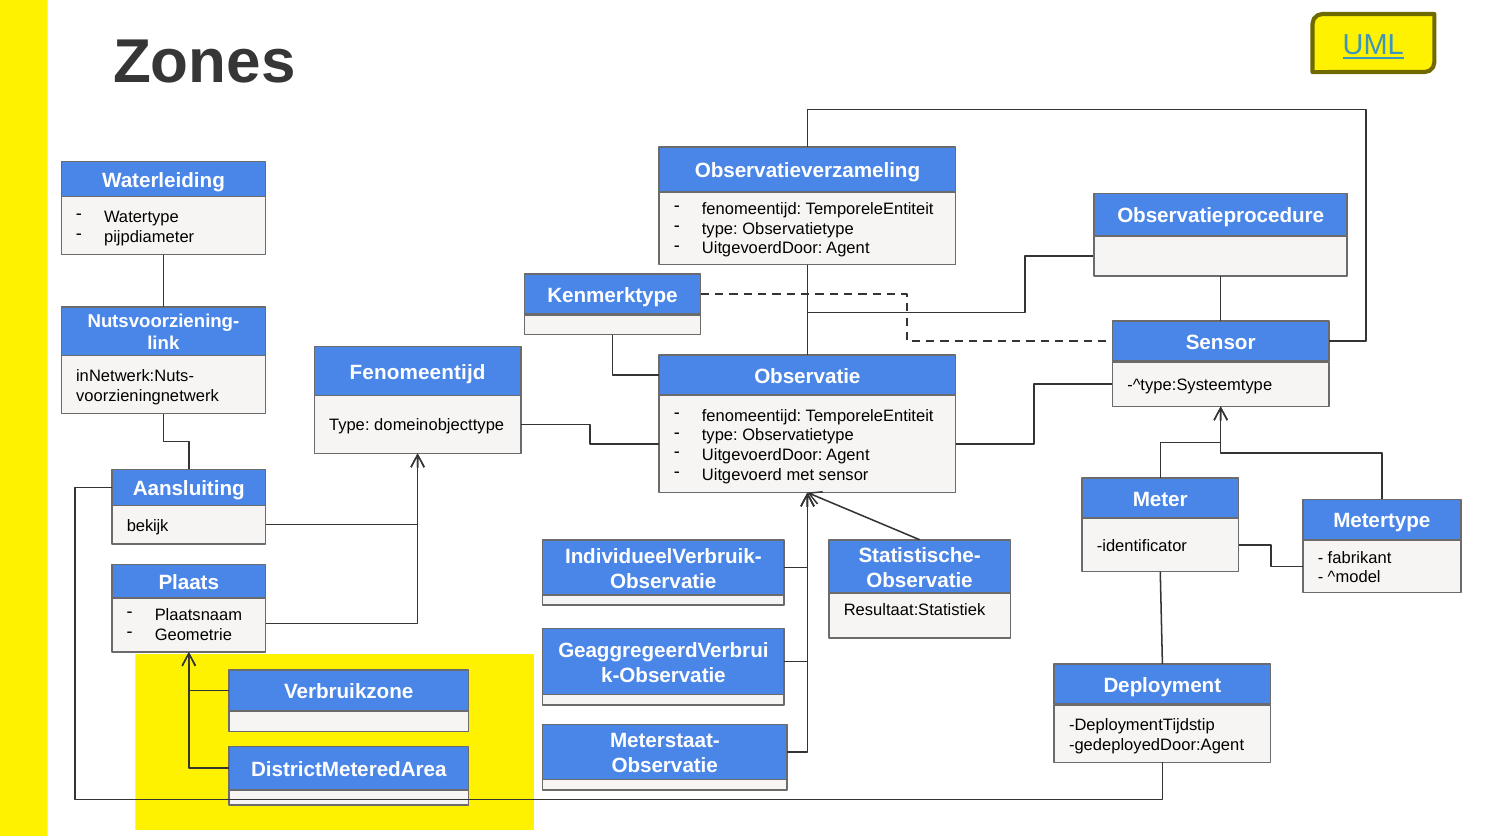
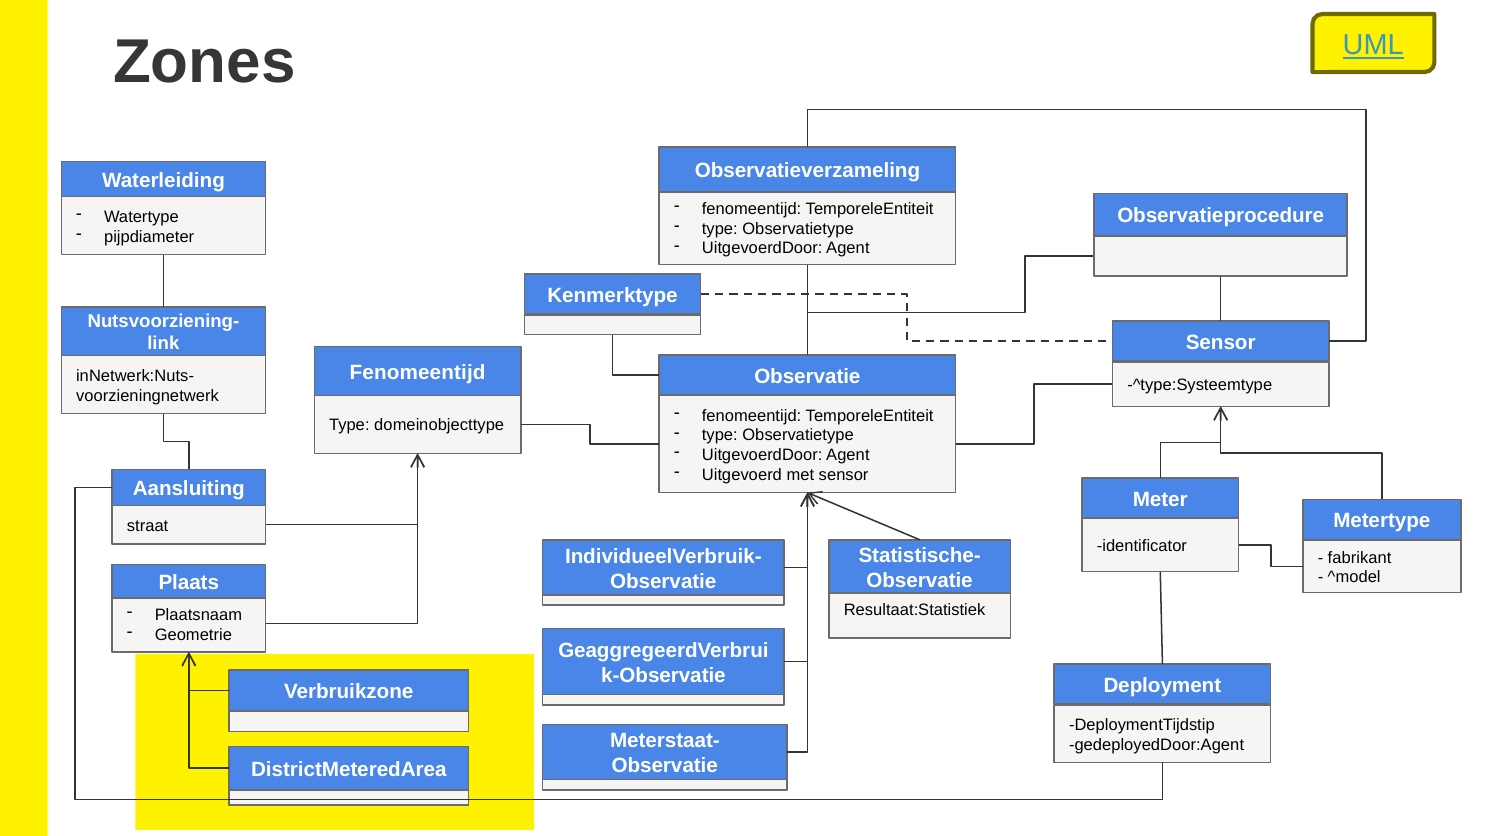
bekijk: bekijk -> straat (148, 526)
